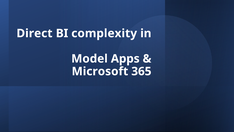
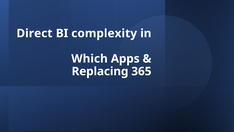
Model: Model -> Which (90, 59)
Microsoft: Microsoft -> Replacing (100, 71)
